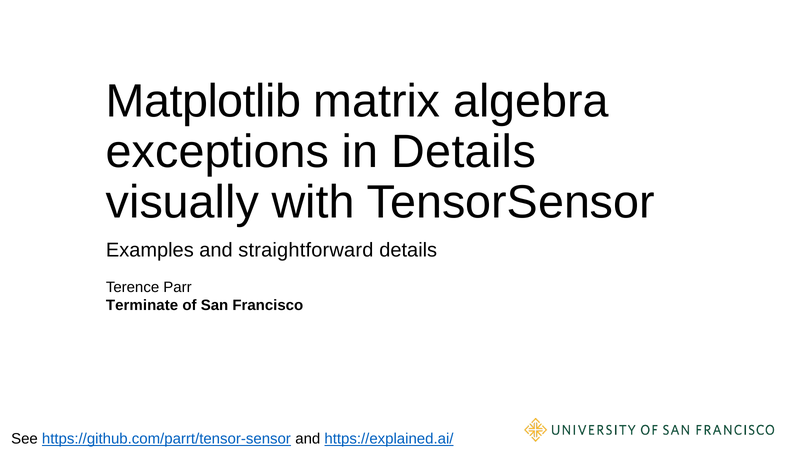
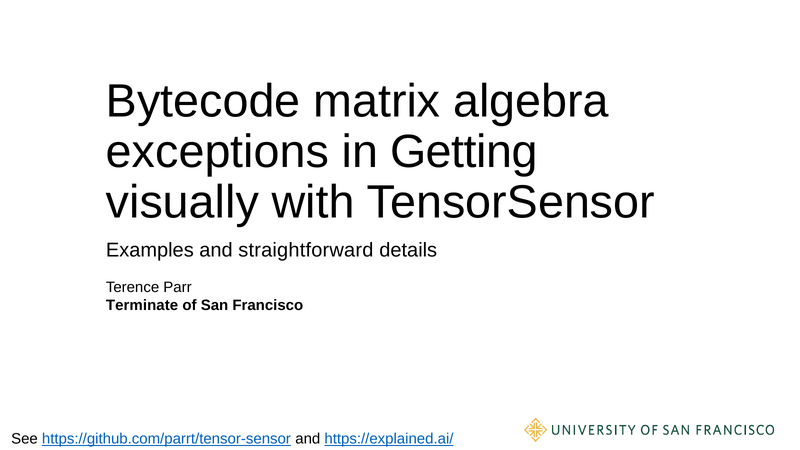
Matplotlib: Matplotlib -> Bytecode (203, 102)
in Details: Details -> Getting (464, 152)
